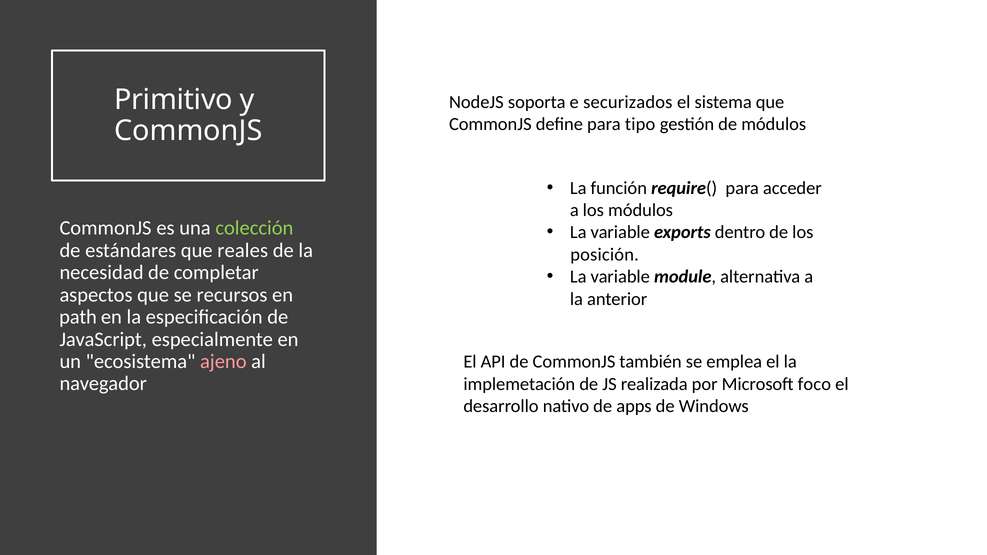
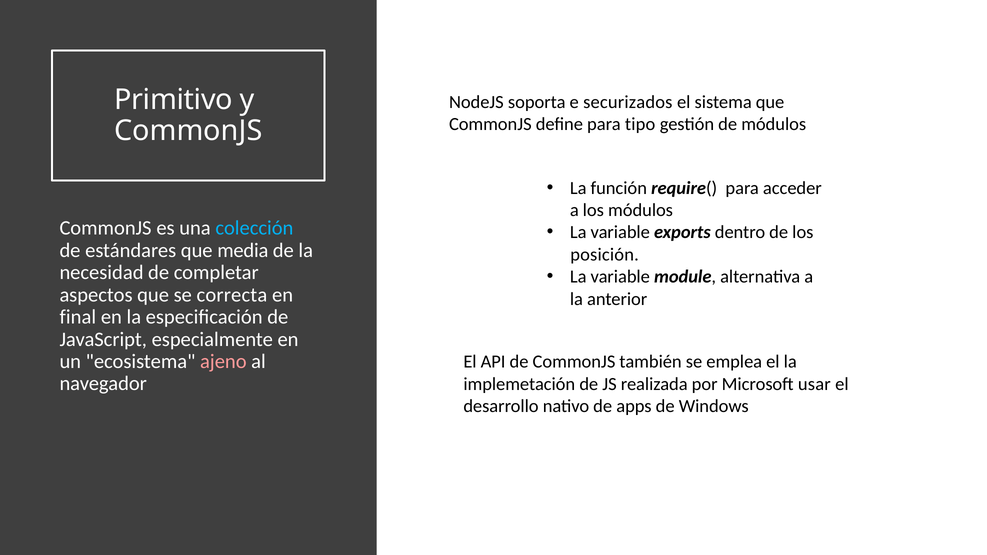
colección colour: light green -> light blue (254, 228)
reales: reales -> media (243, 250)
recursos: recursos -> correcta (232, 295)
path: path -> final (78, 317)
foco: foco -> usar (814, 384)
